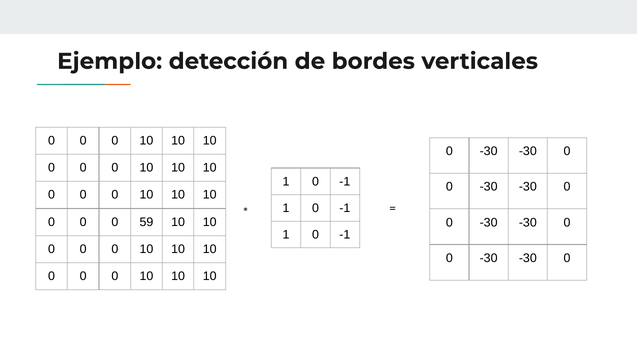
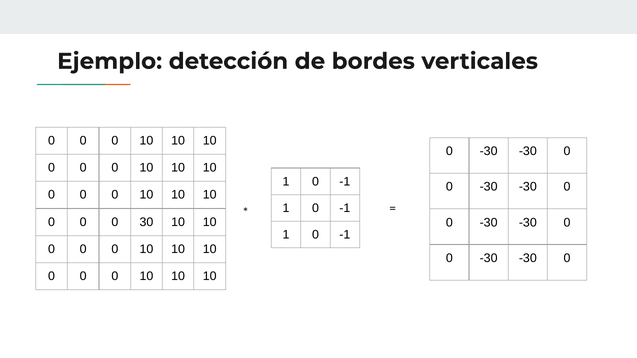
59: 59 -> 30 (146, 222)
